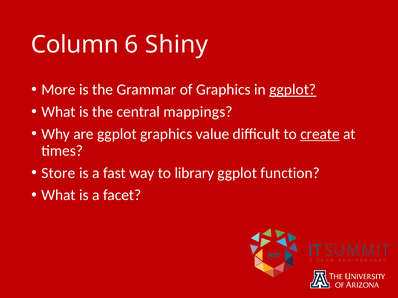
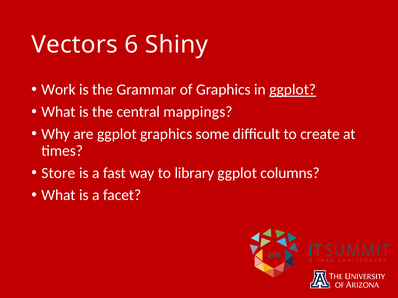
Column: Column -> Vectors (75, 45)
More: More -> Work (58, 90)
value: value -> some (213, 134)
create underline: present -> none (320, 134)
function: function -> columns (290, 173)
